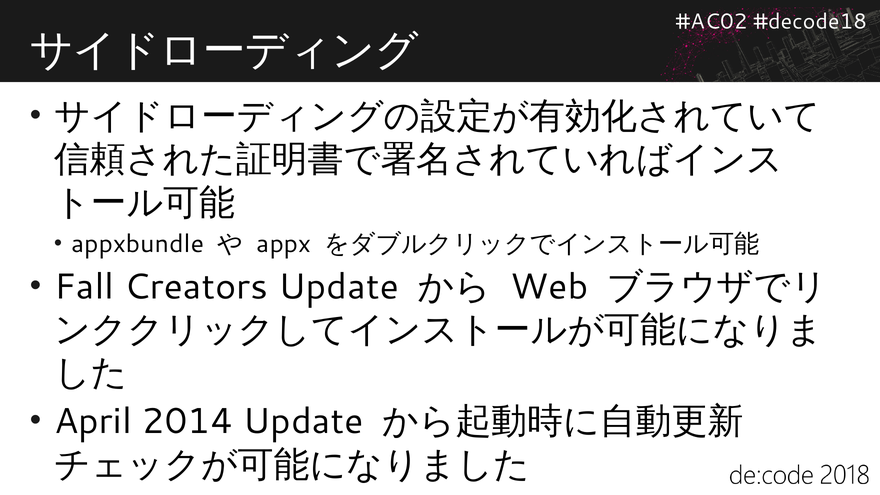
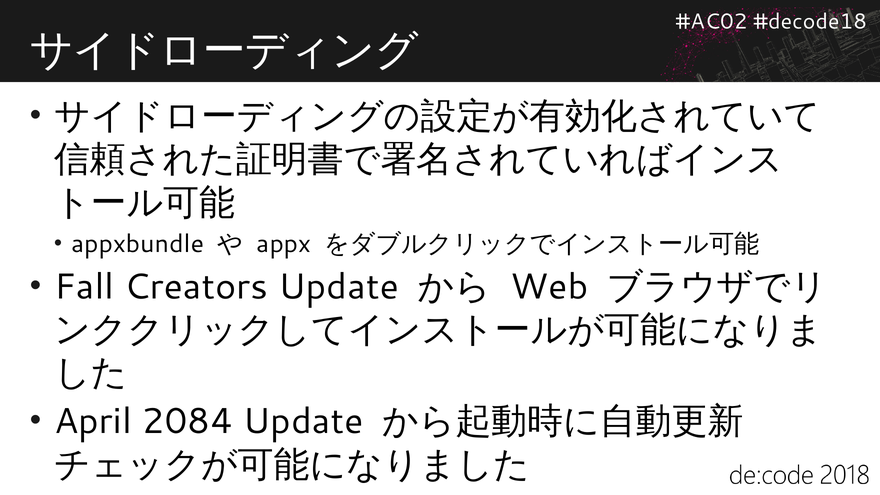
2014: 2014 -> 2084 (187, 422)
